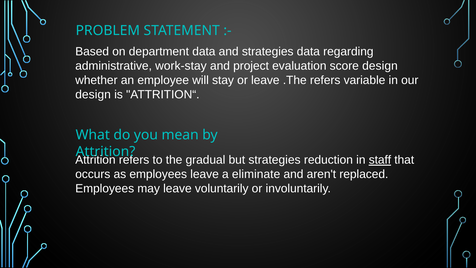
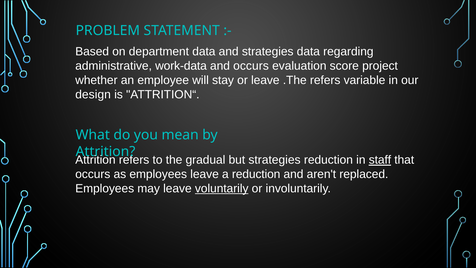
work-stay: work-stay -> work-data (181, 66)
and project: project -> occurs (251, 66)
score design: design -> project (380, 66)
a eliminate: eliminate -> reduction (256, 174)
voluntarily underline: none -> present (222, 188)
